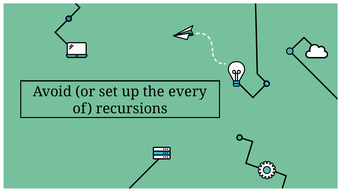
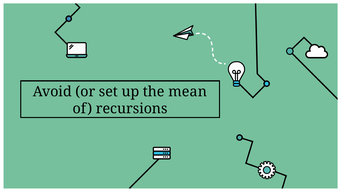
every: every -> mean (188, 92)
